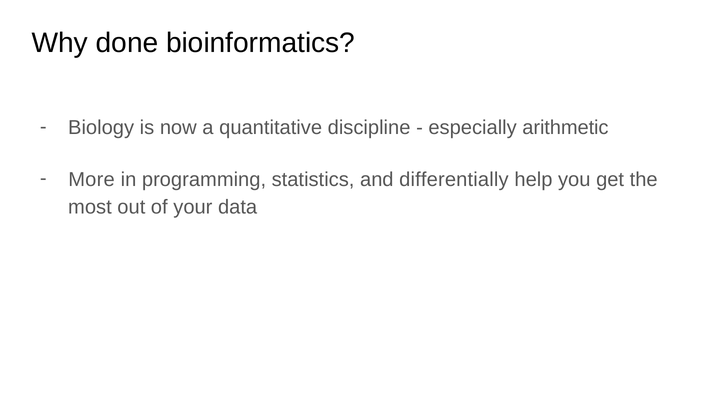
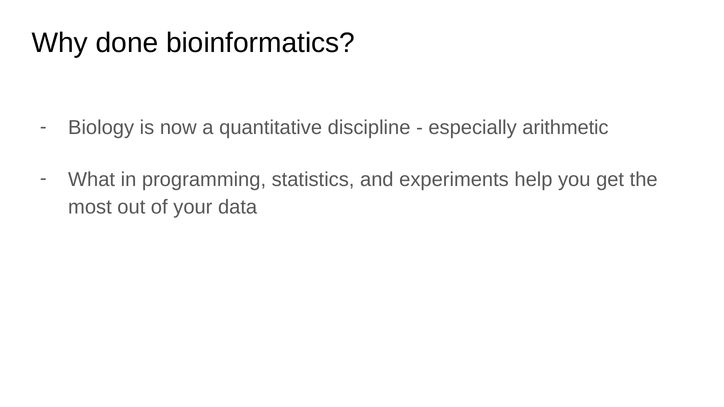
More: More -> What (92, 180)
differentially: differentially -> experiments (454, 180)
